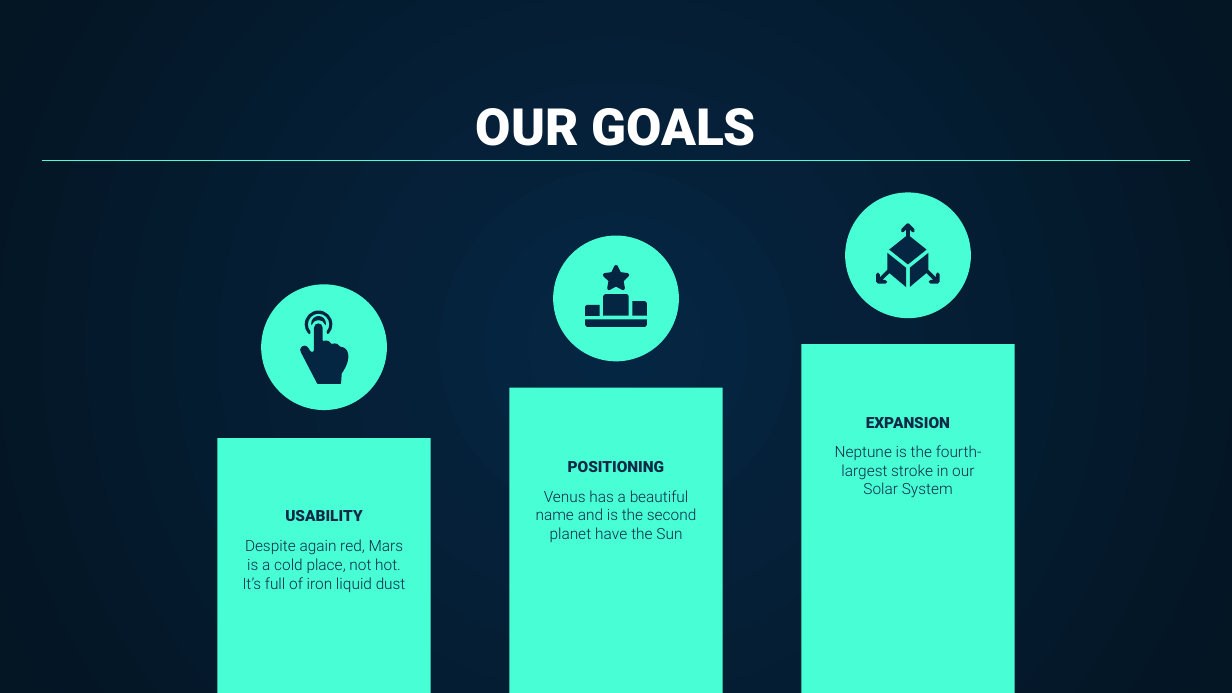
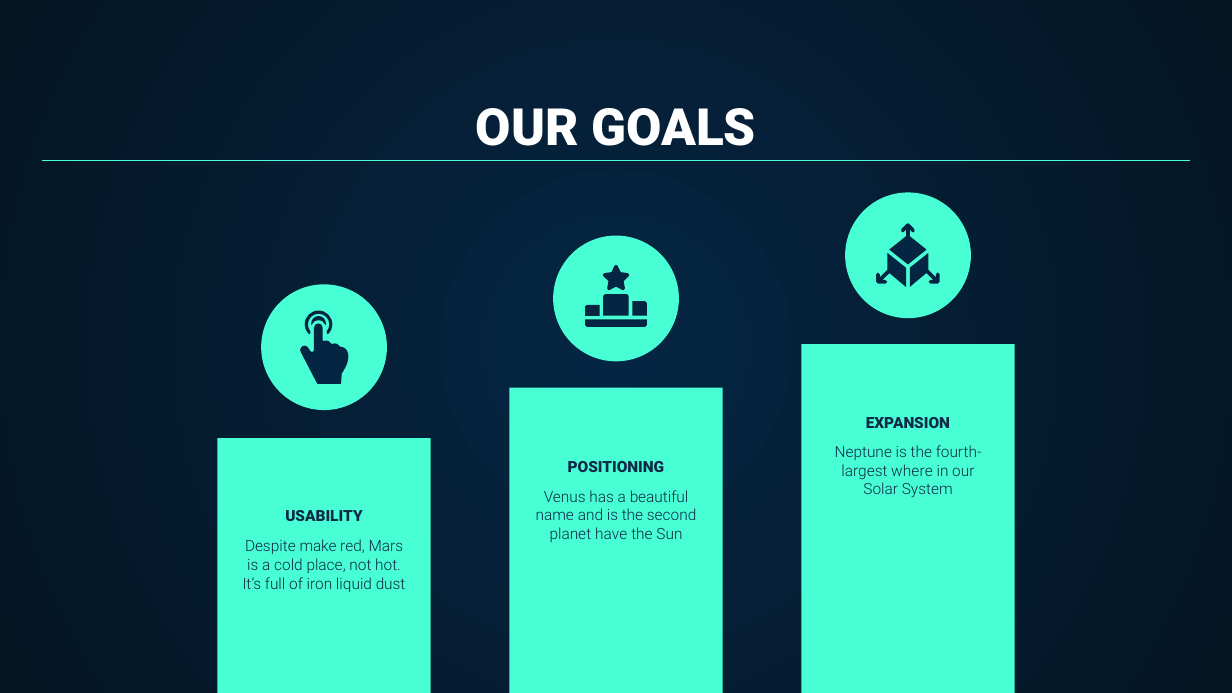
stroke: stroke -> where (912, 471)
again: again -> make (318, 547)
